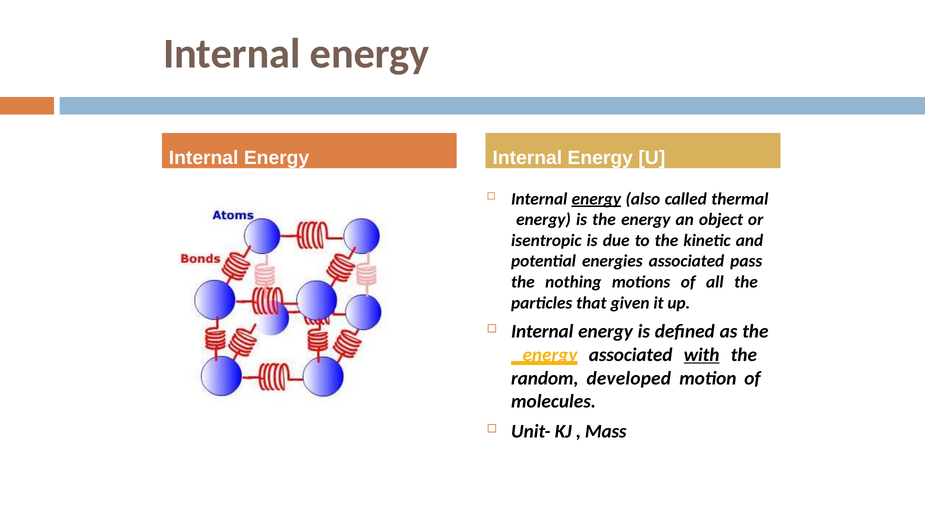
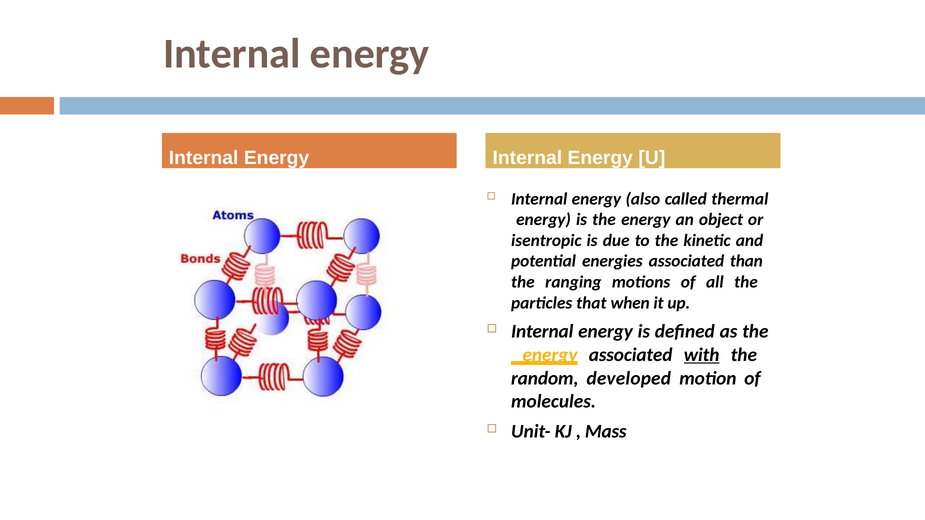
energy underline: present -> none (596, 199)
pass: pass -> than (746, 261)
nothing: nothing -> ranging (573, 282)
given: given -> when (630, 303)
